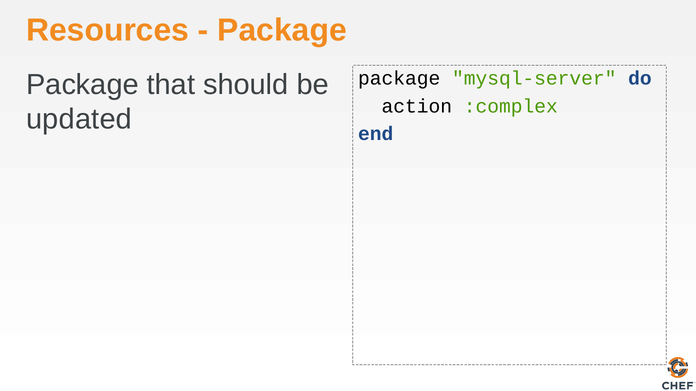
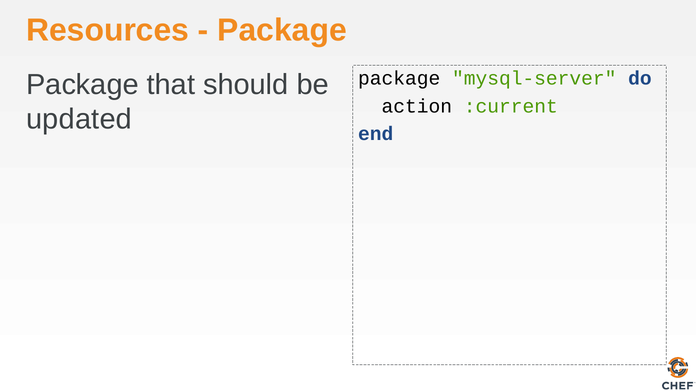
:complex: :complex -> :current (511, 106)
